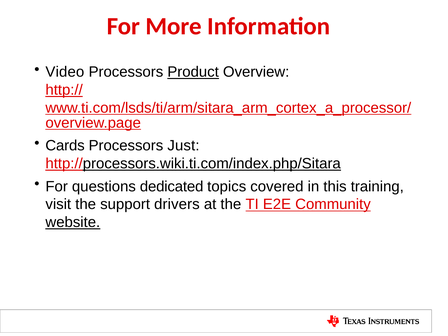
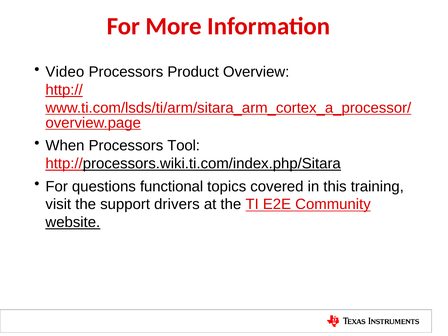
Product underline: present -> none (193, 72)
Cards: Cards -> When (65, 146)
Just: Just -> Tool (184, 146)
dedicated: dedicated -> functional (172, 186)
